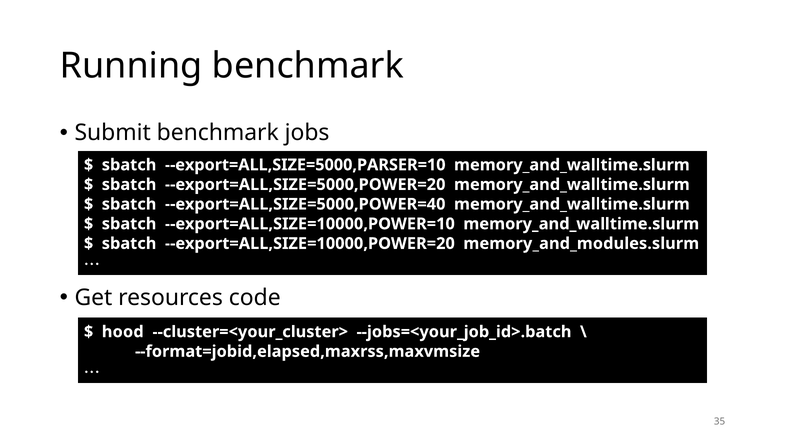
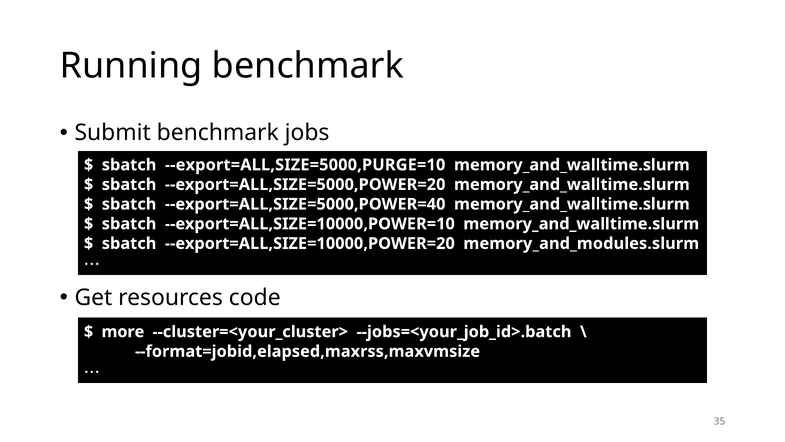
--export=ALL,SIZE=5000,PARSER=10: --export=ALL,SIZE=5000,PARSER=10 -> --export=ALL,SIZE=5000,PURGE=10 (305, 165)
hood: hood -> more (123, 331)
